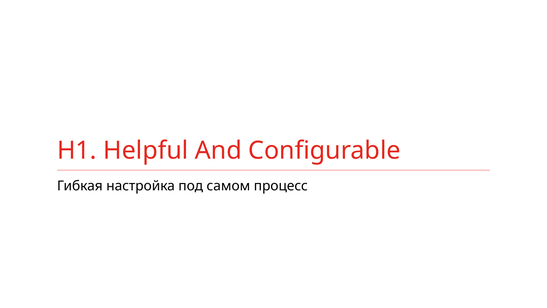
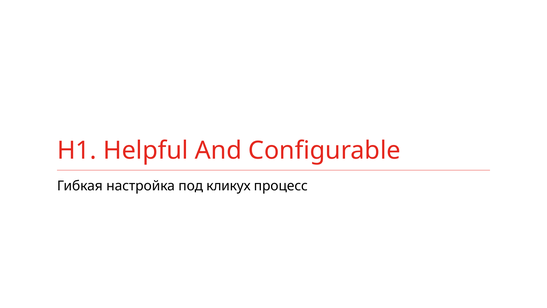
самом: самом -> кликух (228, 186)
